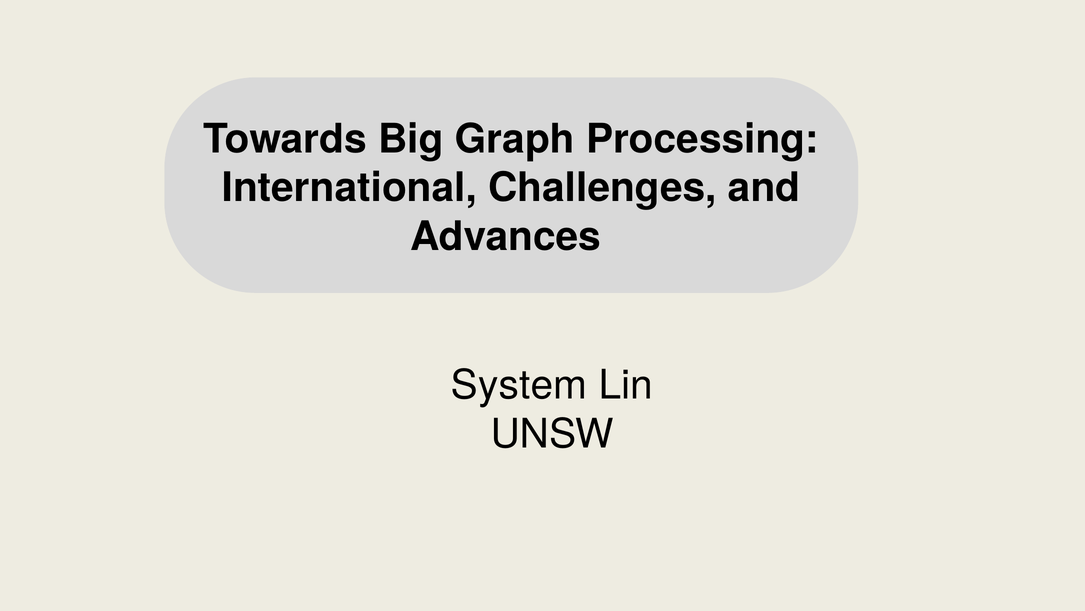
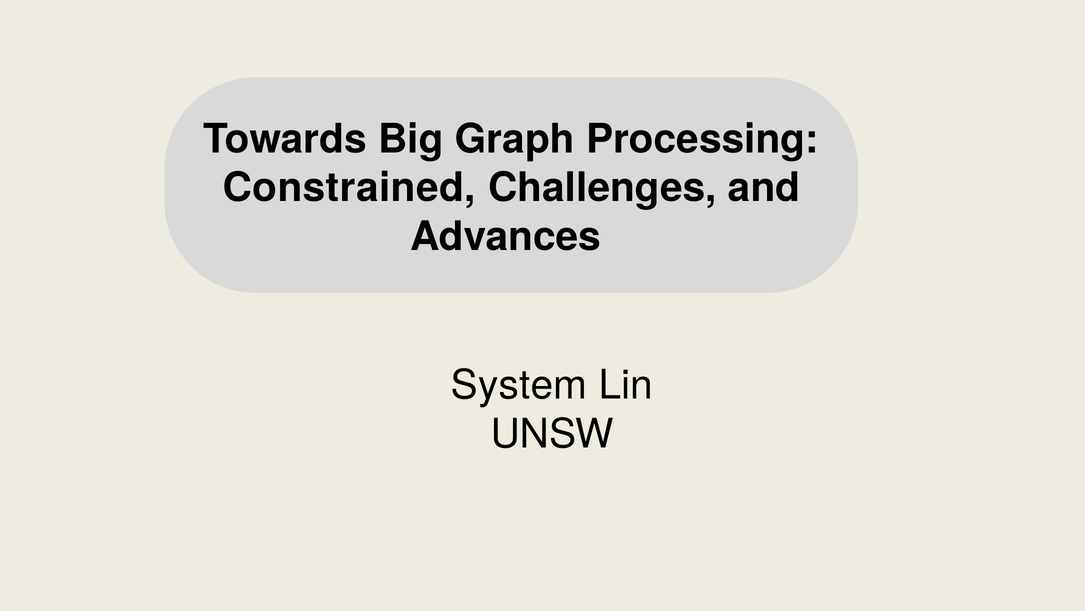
International: International -> Constrained (349, 188)
